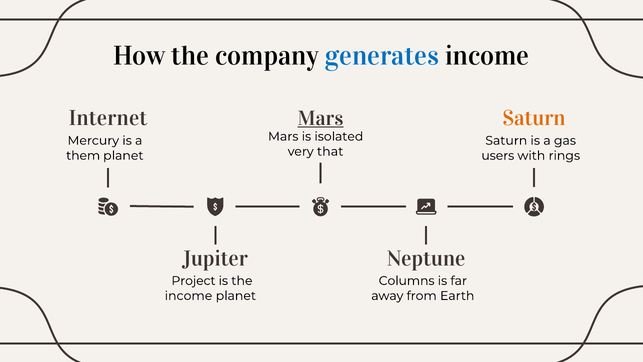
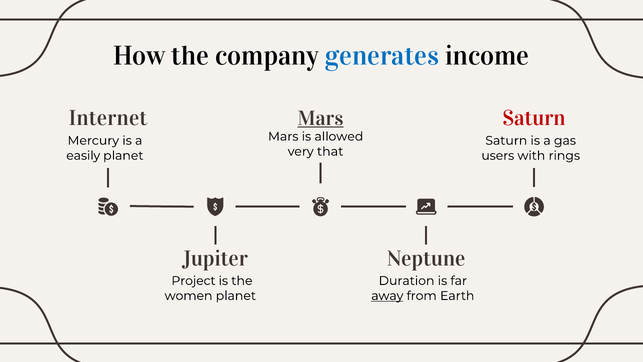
Saturn colour: orange -> red (534, 118)
isolated: isolated -> allowed (339, 136)
them: them -> easily (83, 155)
Columns: Columns -> Duration (407, 281)
income: income -> women (189, 296)
away underline: none -> present (387, 296)
